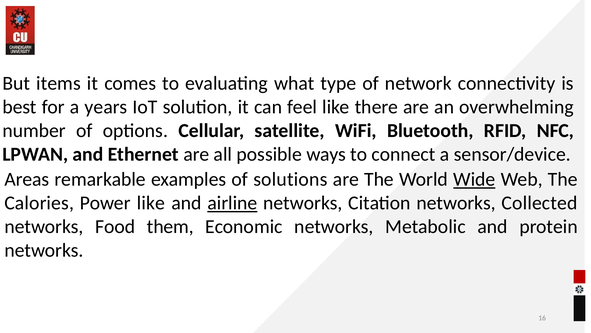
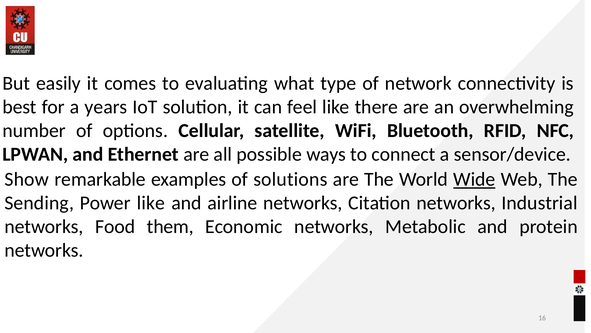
items: items -> easily (59, 83)
Areas: Areas -> Show (27, 179)
Calories: Calories -> Sending (39, 203)
airline underline: present -> none (232, 203)
Collected: Collected -> Industrial (540, 203)
